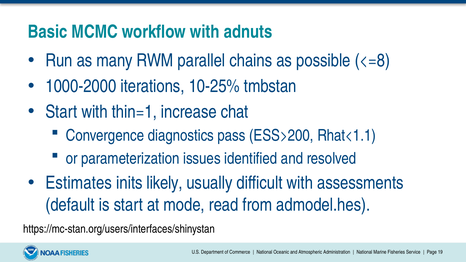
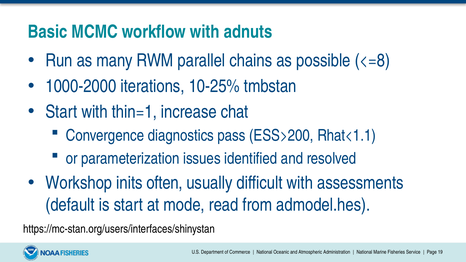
Estimates: Estimates -> Workshop (79, 183)
likely: likely -> often (165, 183)
